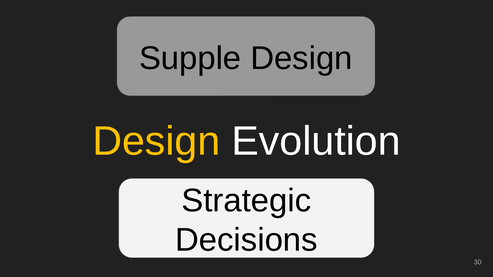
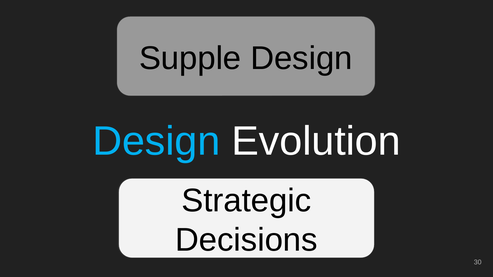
Design colour: yellow -> light blue (156, 142)
